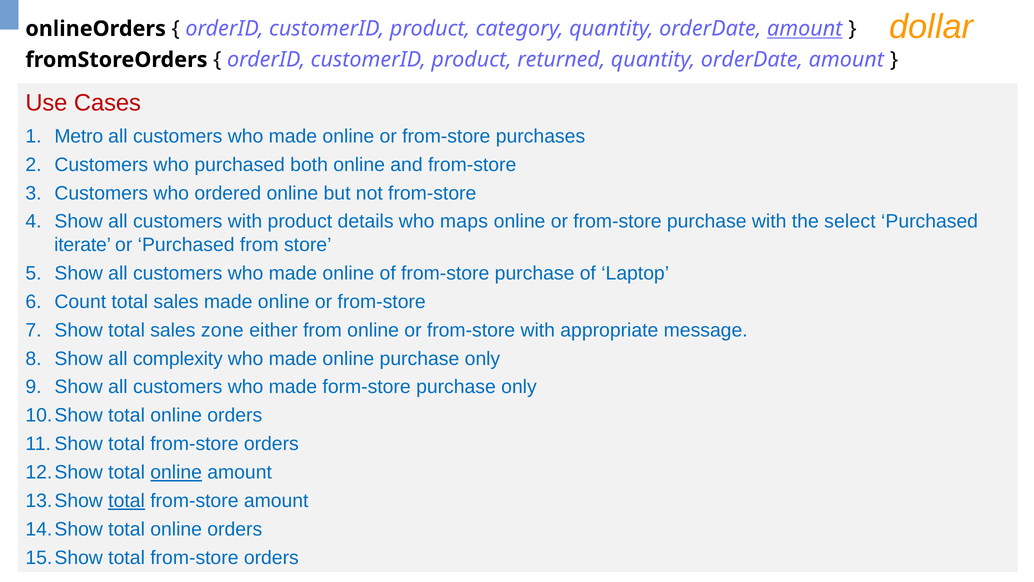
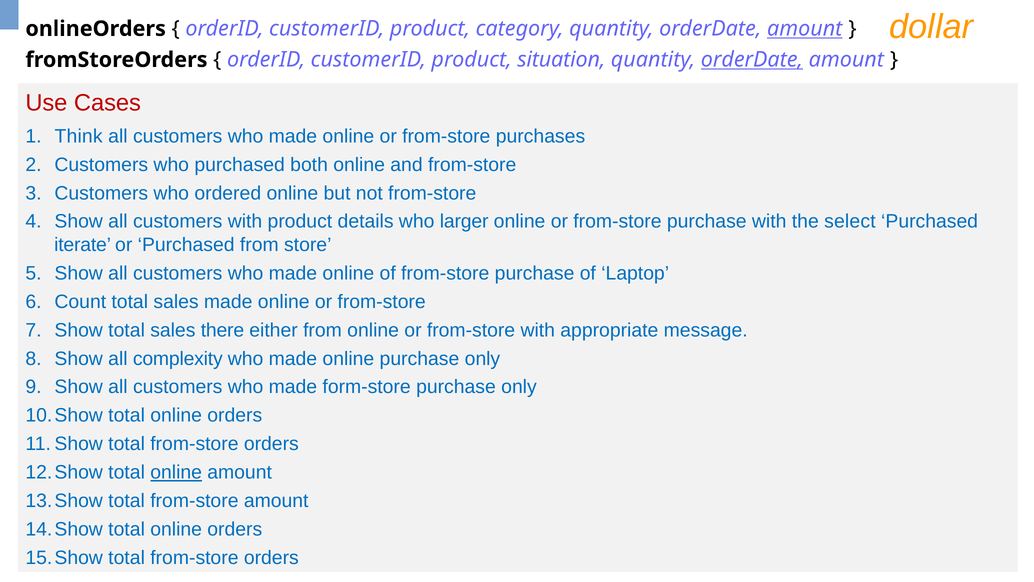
returned: returned -> situation (561, 60)
orderDate underline: none -> present (752, 60)
Metro: Metro -> Think (79, 136)
maps: maps -> larger (464, 221)
zone: zone -> there (222, 330)
total underline: present -> none (127, 501)
